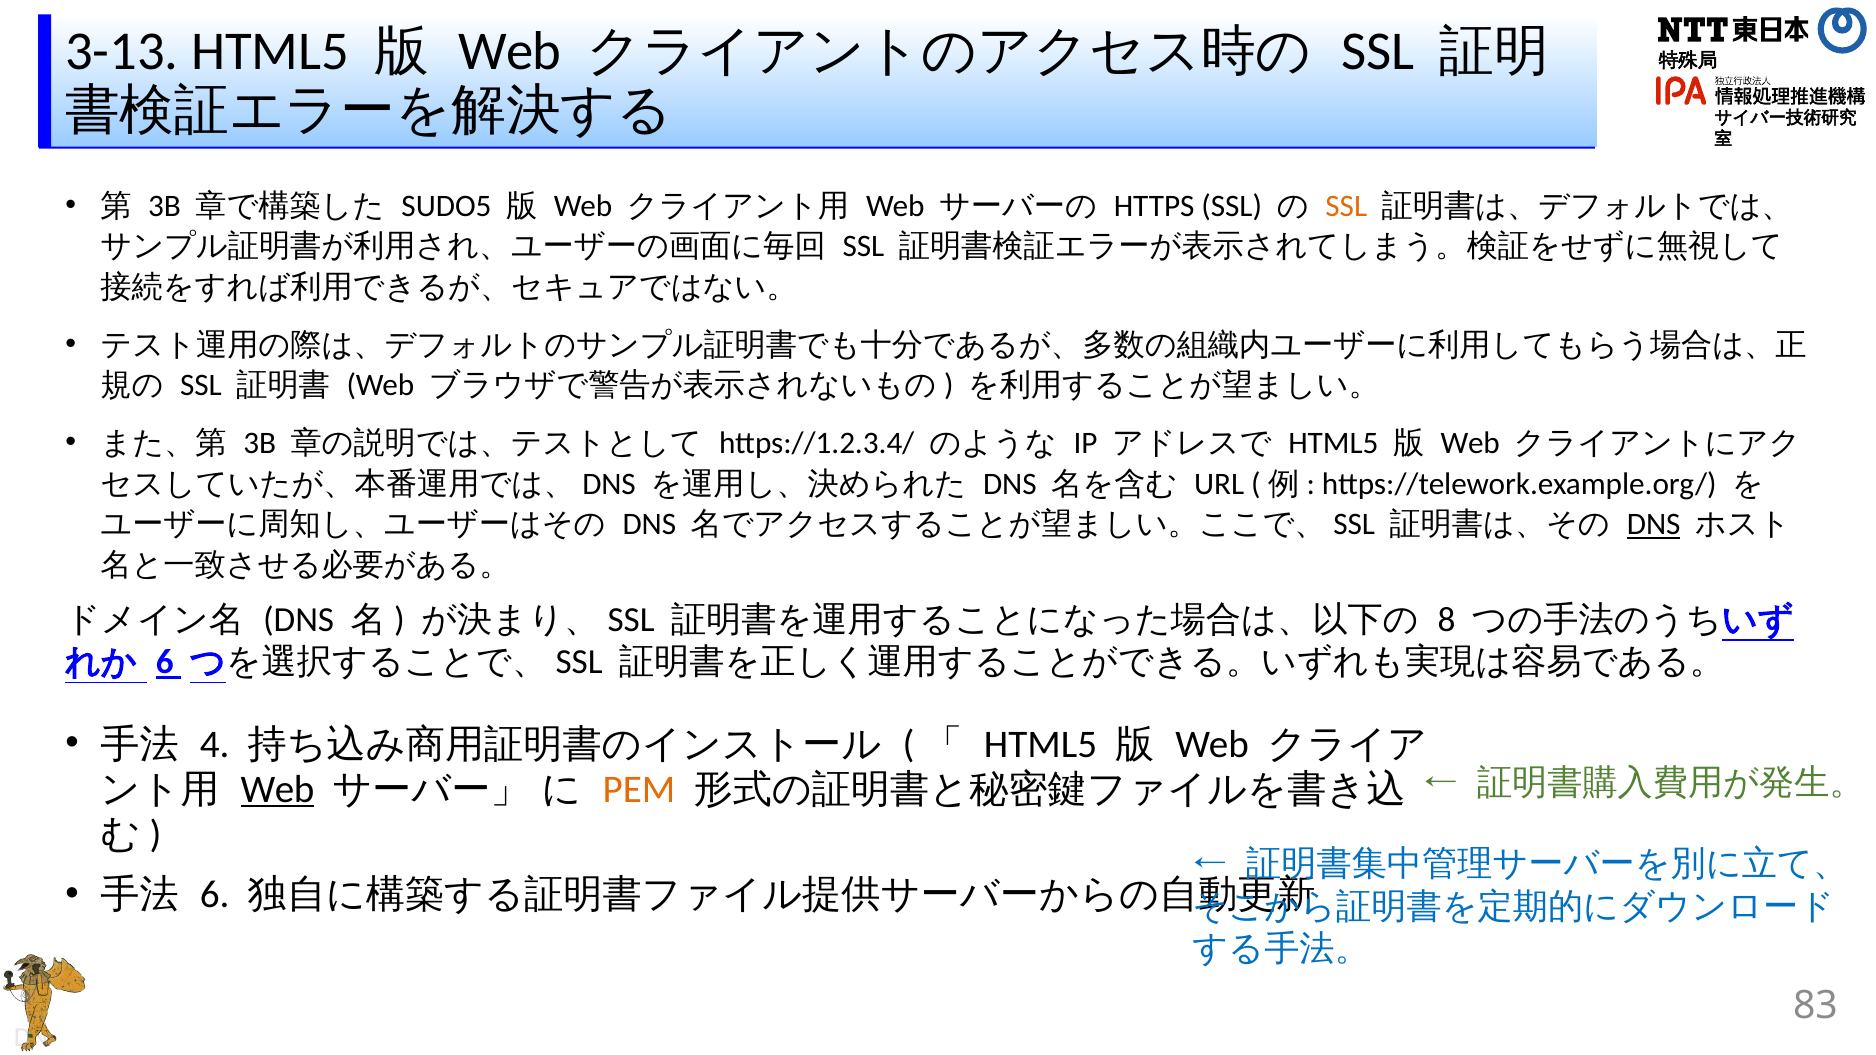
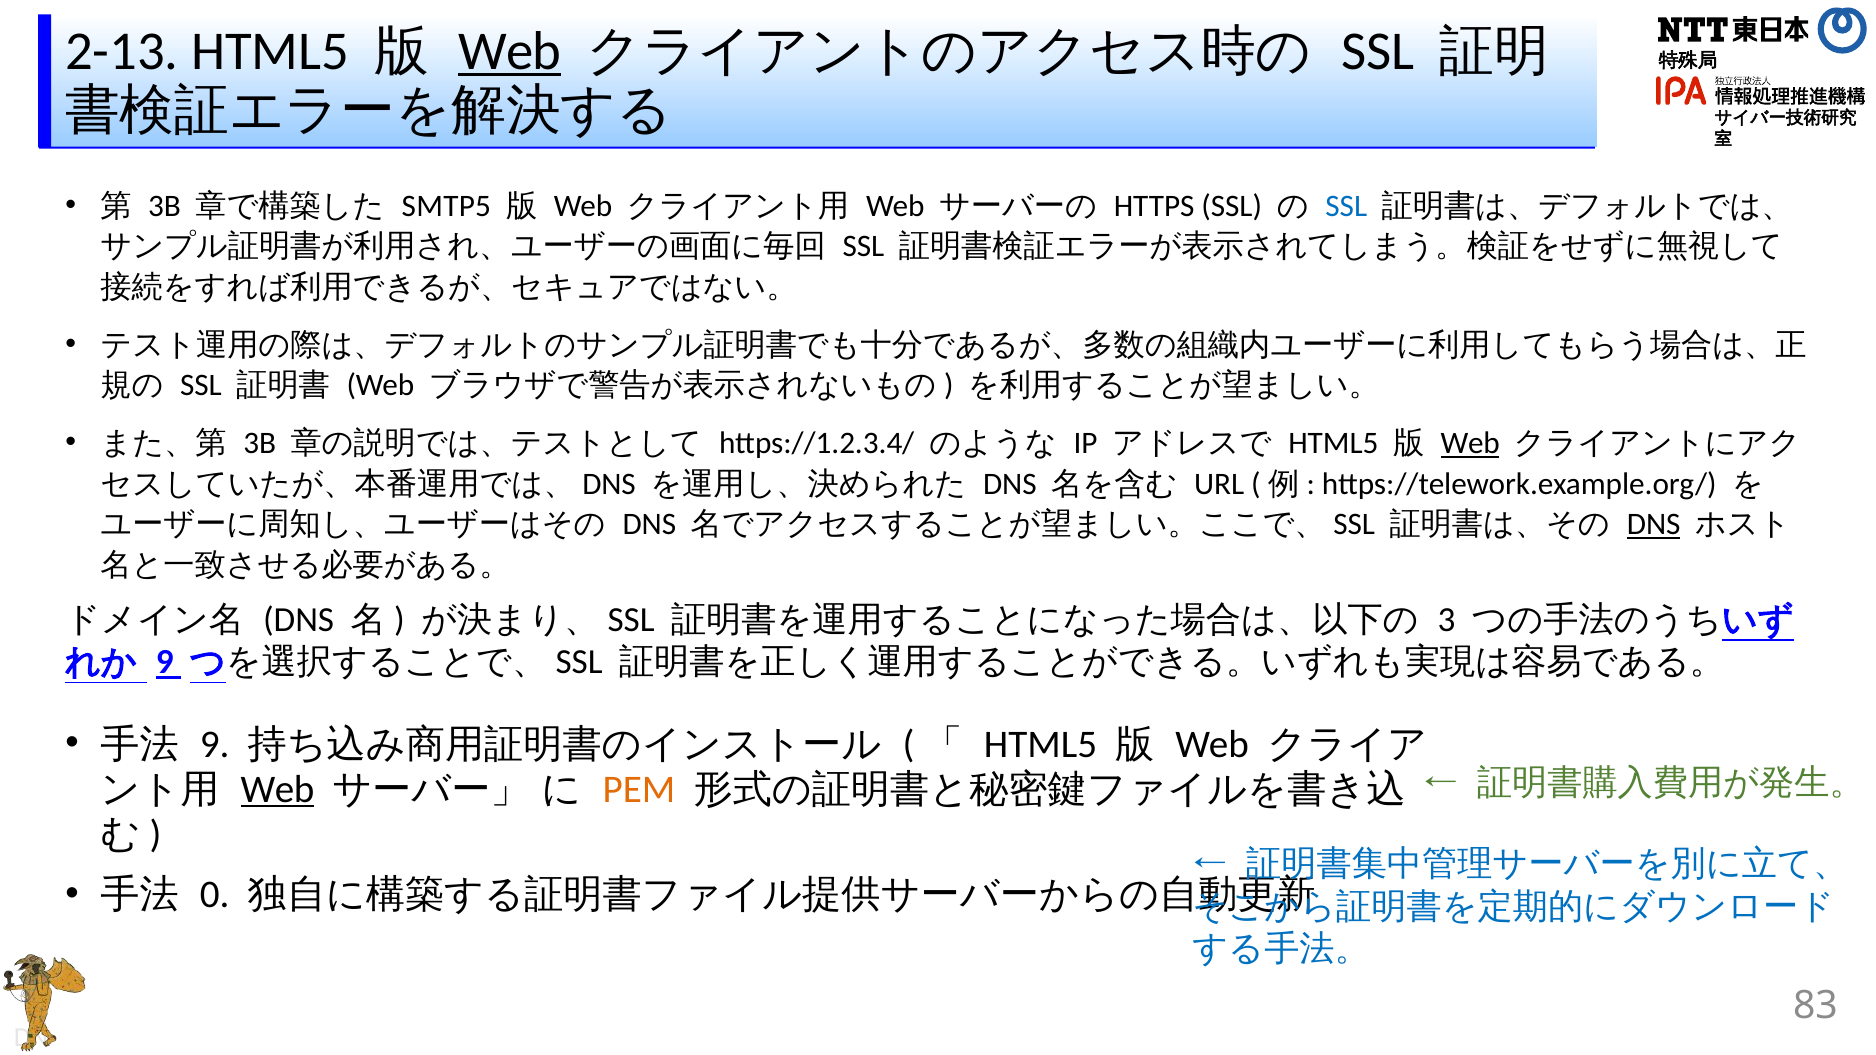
3-13: 3-13 -> 2-13 (122, 51)
Web underline: none -> present (510, 51)
SUDO5: SUDO5 -> SMTP5 (446, 206)
SSL colour: orange -> blue (1346, 206)
Web underline: none -> present (1470, 443)
8: 8 -> 3 (1446, 620)
6: 6 -> 9 (165, 662)
4: 4 -> 9 (215, 744)
6: 6 -> 0 (215, 895)
